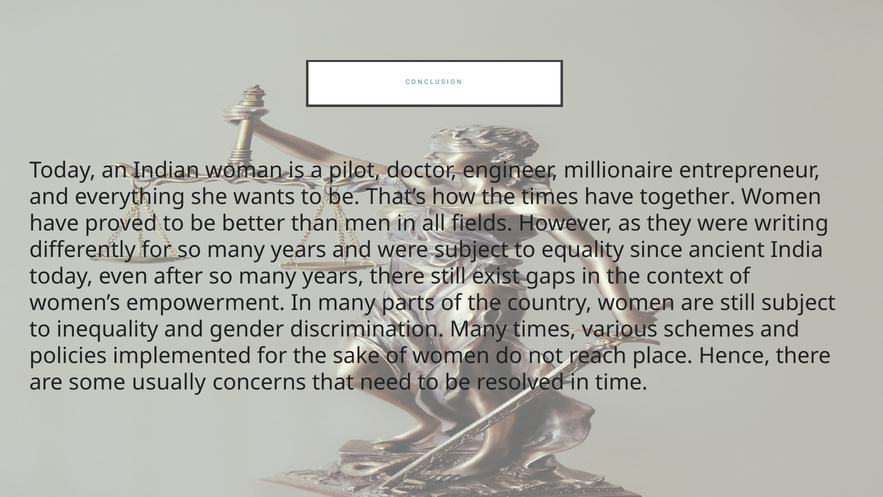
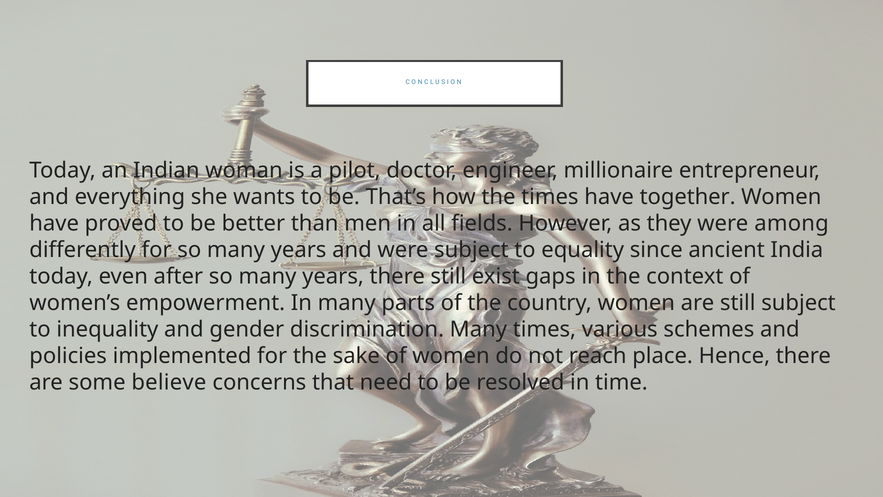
writing: writing -> among (792, 223)
usually: usually -> believe (169, 382)
